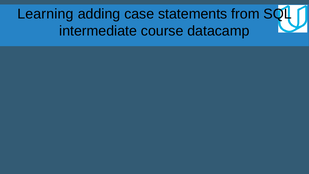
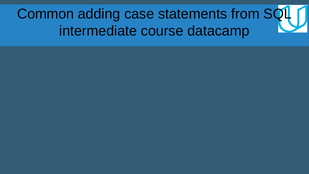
Learning: Learning -> Common (46, 14)
